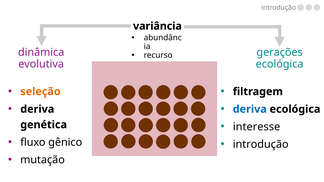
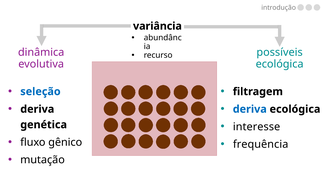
gerações: gerações -> possíveis (280, 52)
seleção colour: orange -> blue (40, 92)
introdução: introdução -> frequência (261, 144)
